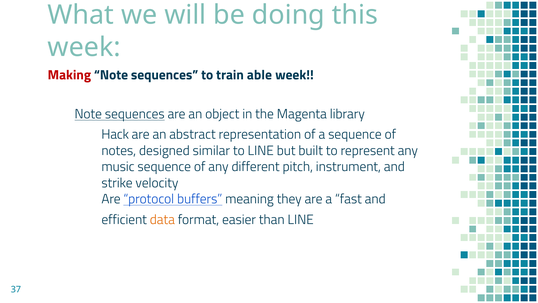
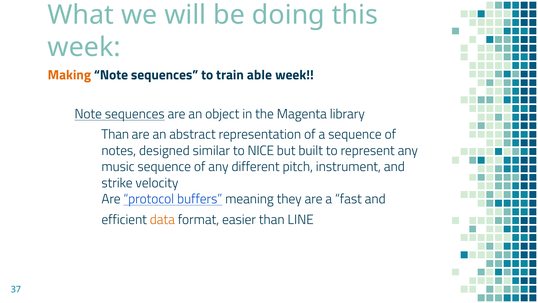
Making colour: red -> orange (69, 75)
Hack: Hack -> Than (115, 134)
to LINE: LINE -> NICE (261, 151)
